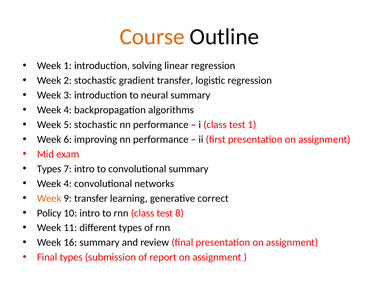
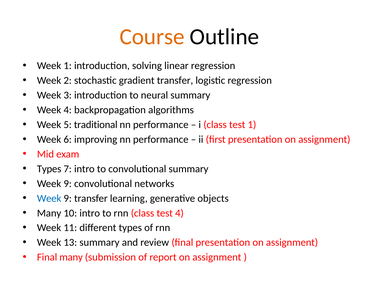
5 stochastic: stochastic -> traditional (96, 125)
4: 4 -> 9 (68, 184)
Week colour: orange -> blue (49, 198)
correct: correct -> objects (213, 198)
Policy: Policy -> Many (49, 213)
test 8: 8 -> 4 (179, 213)
16: 16 -> 13 (70, 243)
Final types: types -> many (71, 257)
